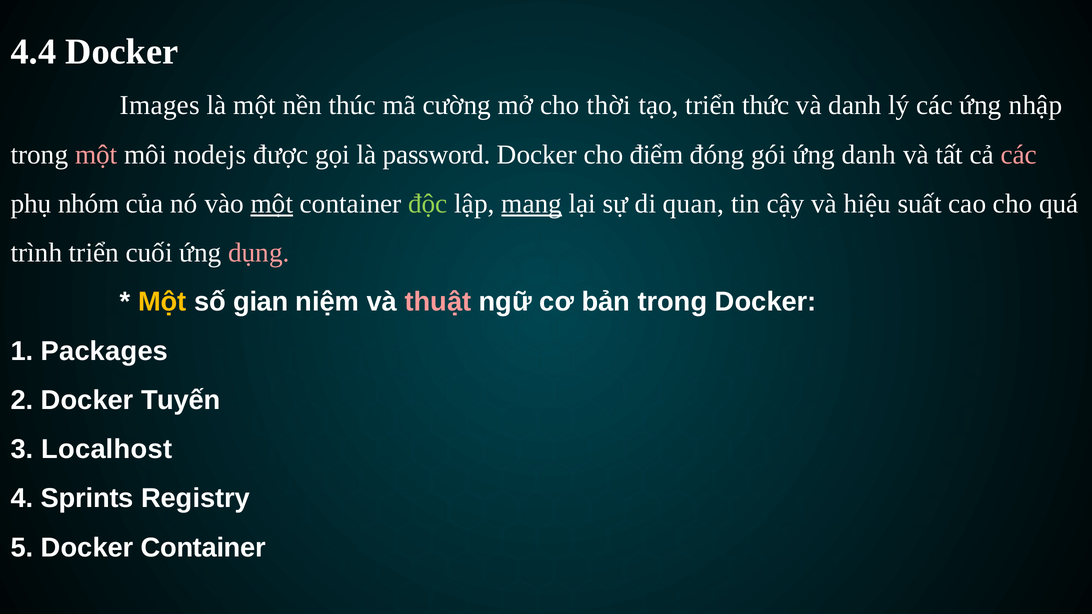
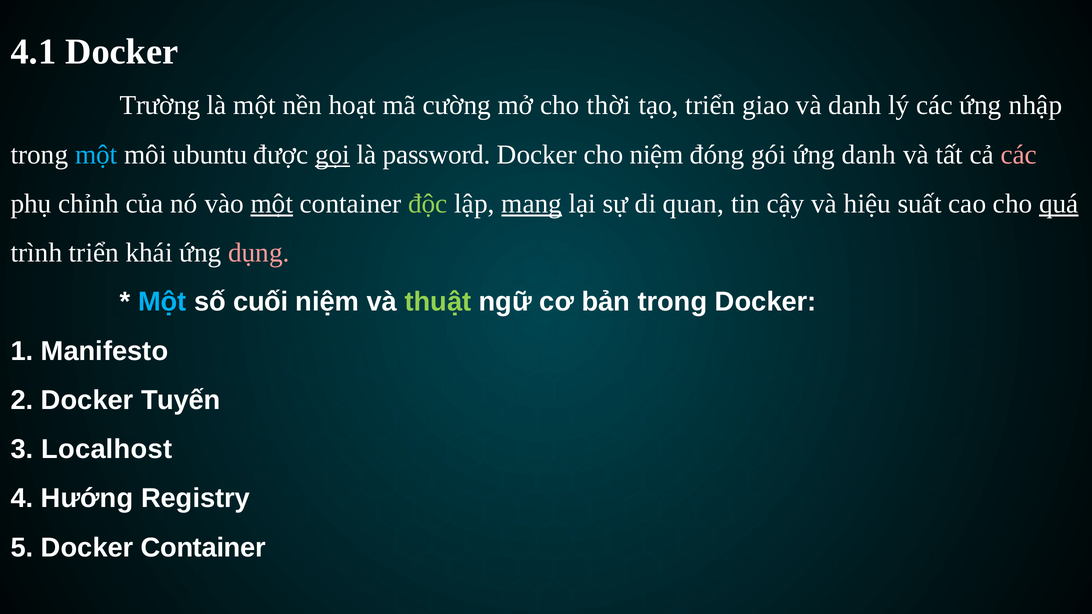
4.4: 4.4 -> 4.1 (33, 52)
Images: Images -> Trường (160, 106)
thúc: thúc -> hoạt (352, 106)
thức: thức -> giao (766, 106)
một colour: pink -> light blue (96, 155)
nodejs: nodejs -> ubuntu (210, 155)
gọi underline: none -> present (333, 155)
cho điểm: điểm -> niệm (657, 155)
nhóm: nhóm -> chỉnh (89, 204)
quá underline: none -> present (1059, 204)
cuối: cuối -> khái (149, 253)
Một colour: yellow -> light blue (162, 302)
gian: gian -> cuối (261, 302)
thuật colour: pink -> light green (438, 302)
Packages: Packages -> Manifesto (105, 351)
Sprints: Sprints -> Hướng (87, 499)
